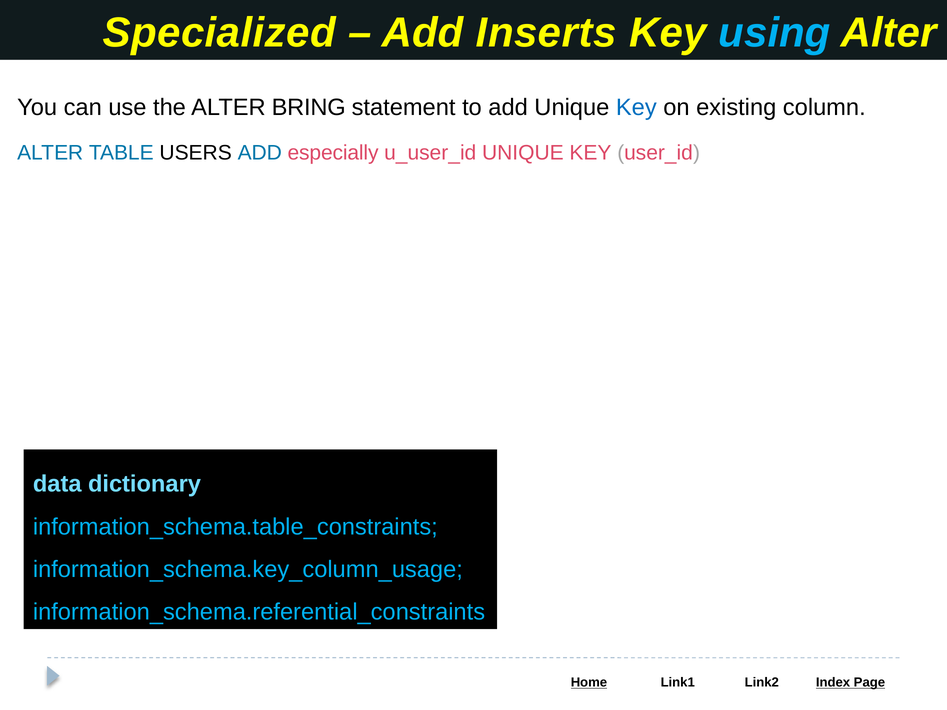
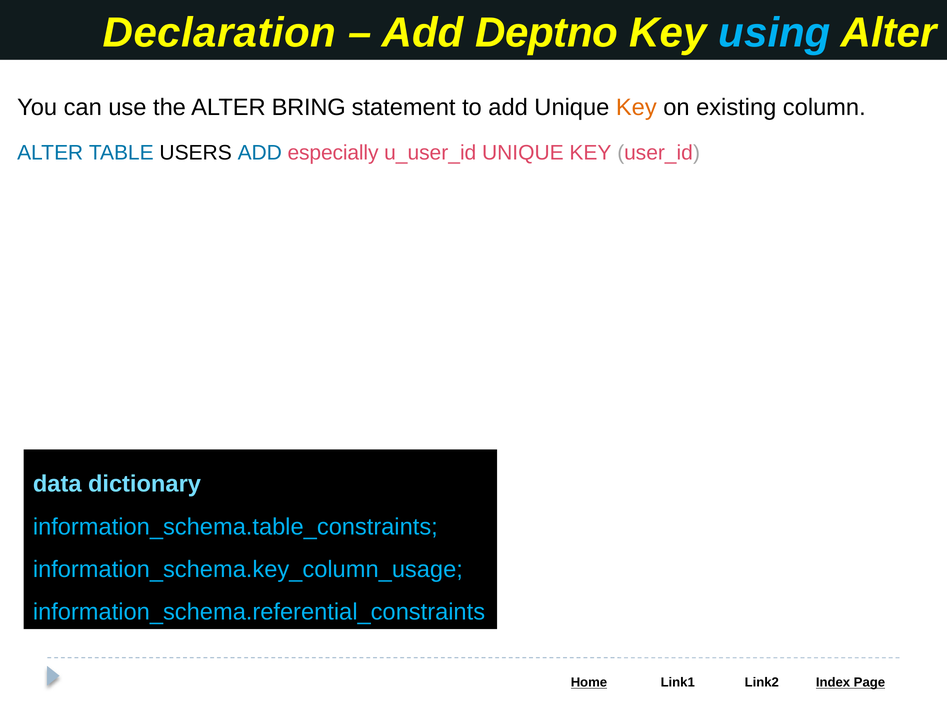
Specialized: Specialized -> Declaration (219, 33)
Inserts: Inserts -> Deptno (547, 33)
Key colour: blue -> orange (636, 107)
